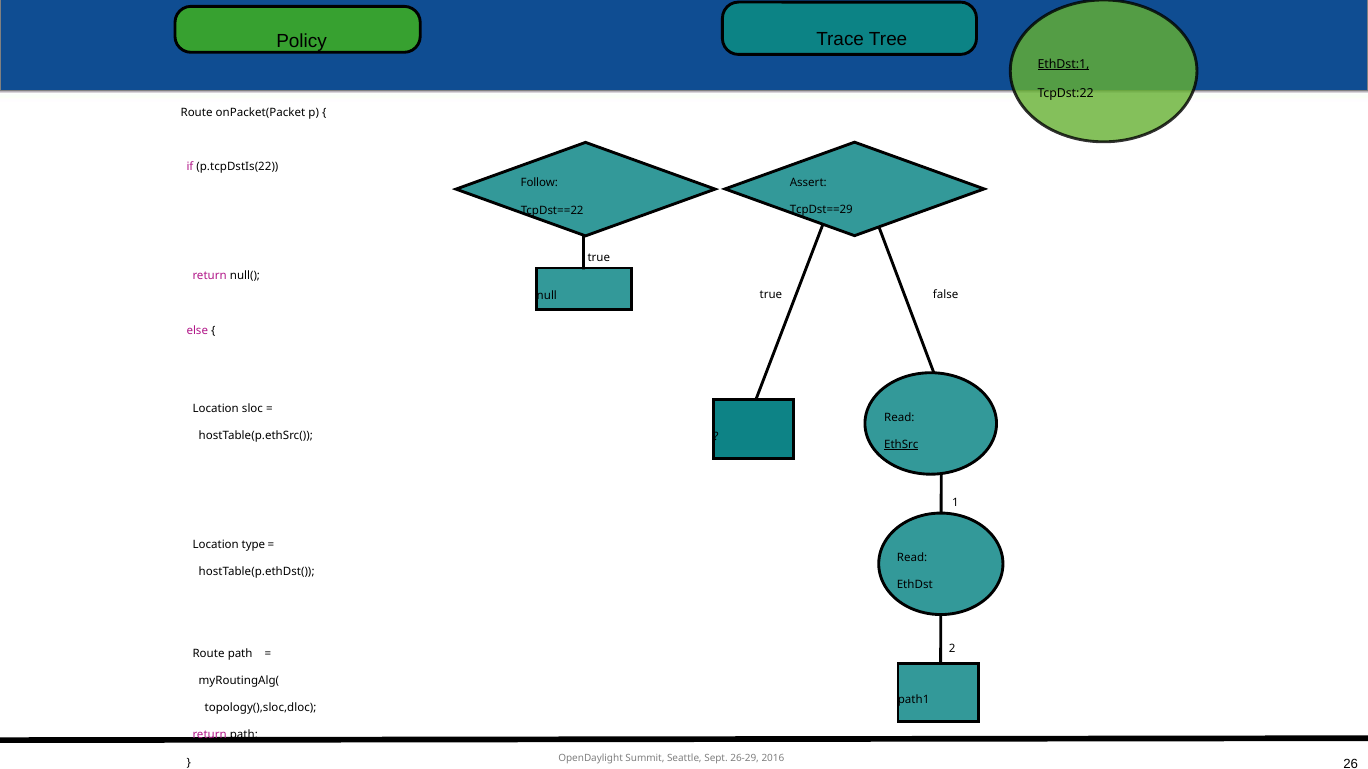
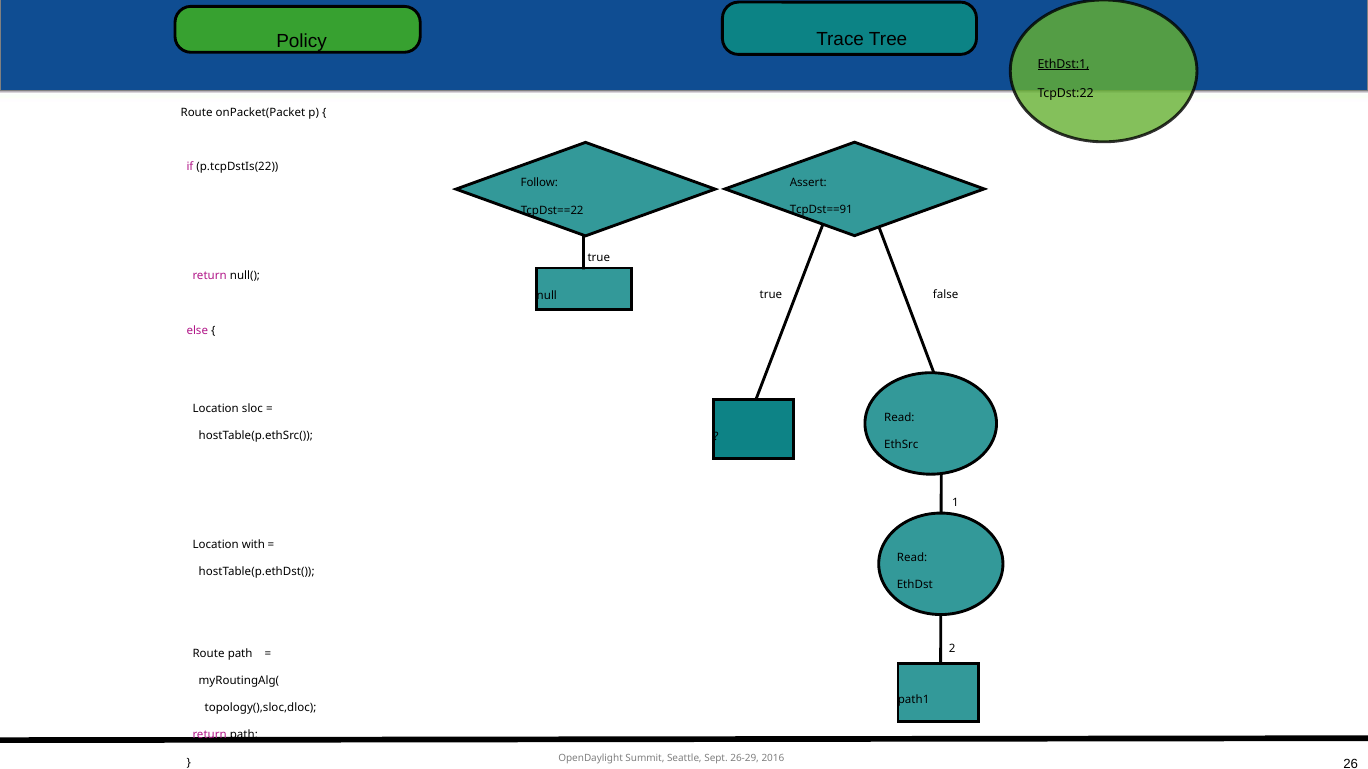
TcpDst==29: TcpDst==29 -> TcpDst==91 (821, 210)
EthSrc underline: present -> none (901, 445)
type: type -> with (253, 545)
